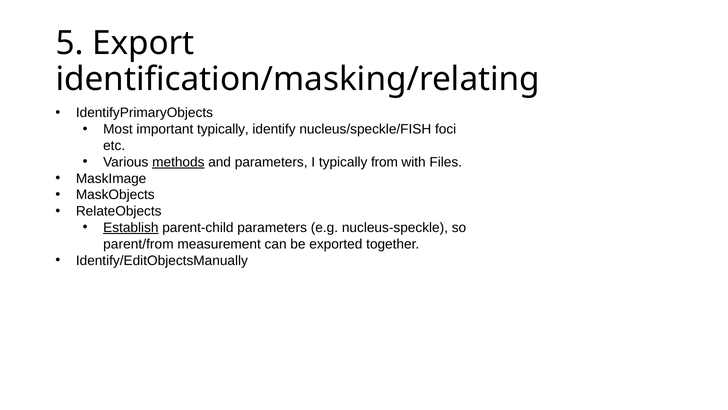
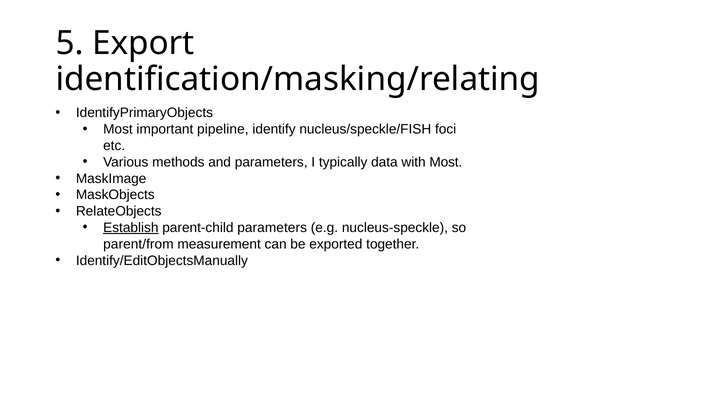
important typically: typically -> pipeline (223, 129)
methods underline: present -> none (178, 162)
from: from -> data (384, 162)
with Files: Files -> Most (446, 162)
